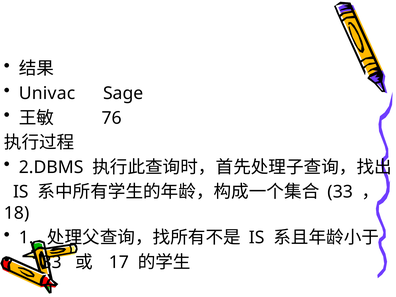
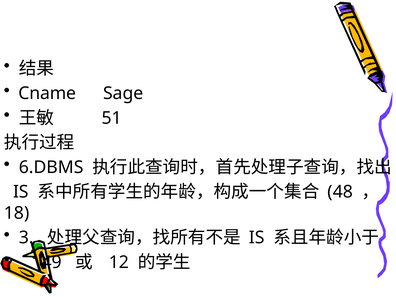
Univac: Univac -> Cname (47, 93)
76: 76 -> 51 (112, 118)
2.DBMS: 2.DBMS -> 6.DBMS (51, 167)
33: 33 -> 48 (340, 192)
1: 1 -> 3 (26, 238)
33: 33 -> 49 (52, 262)
17: 17 -> 12 (119, 262)
